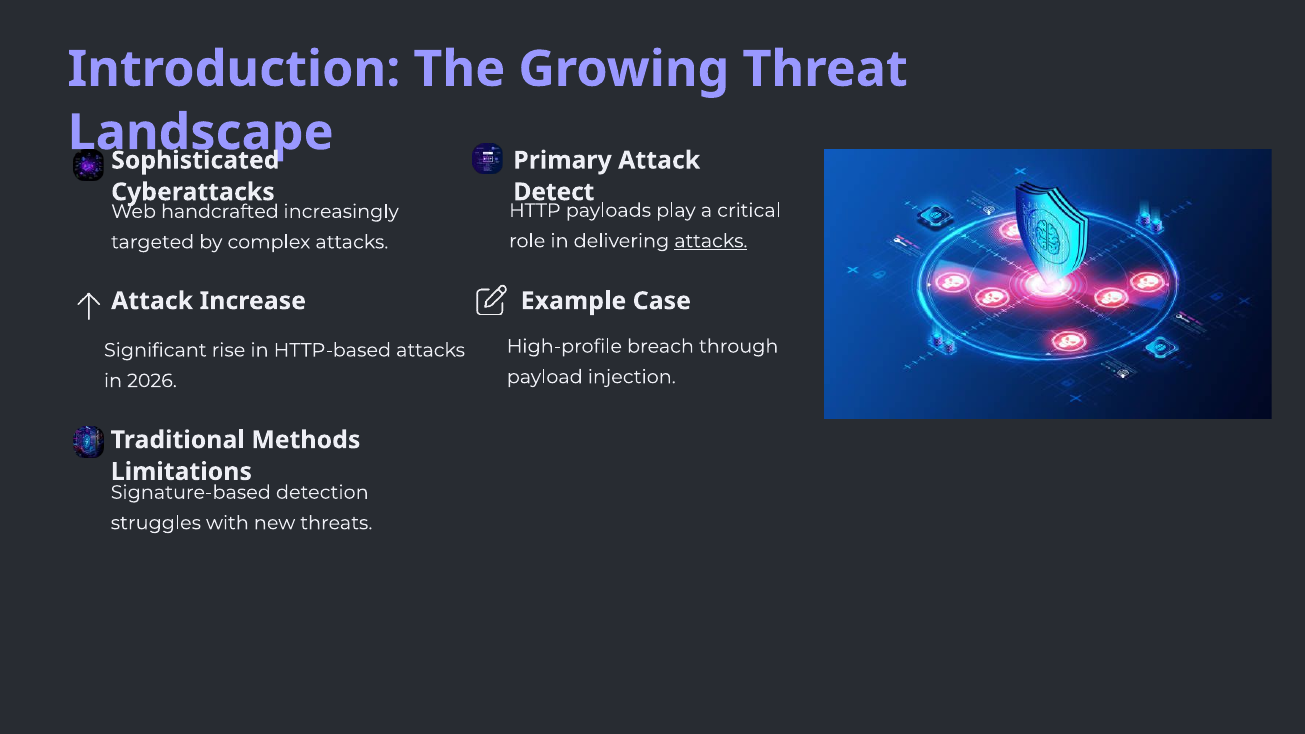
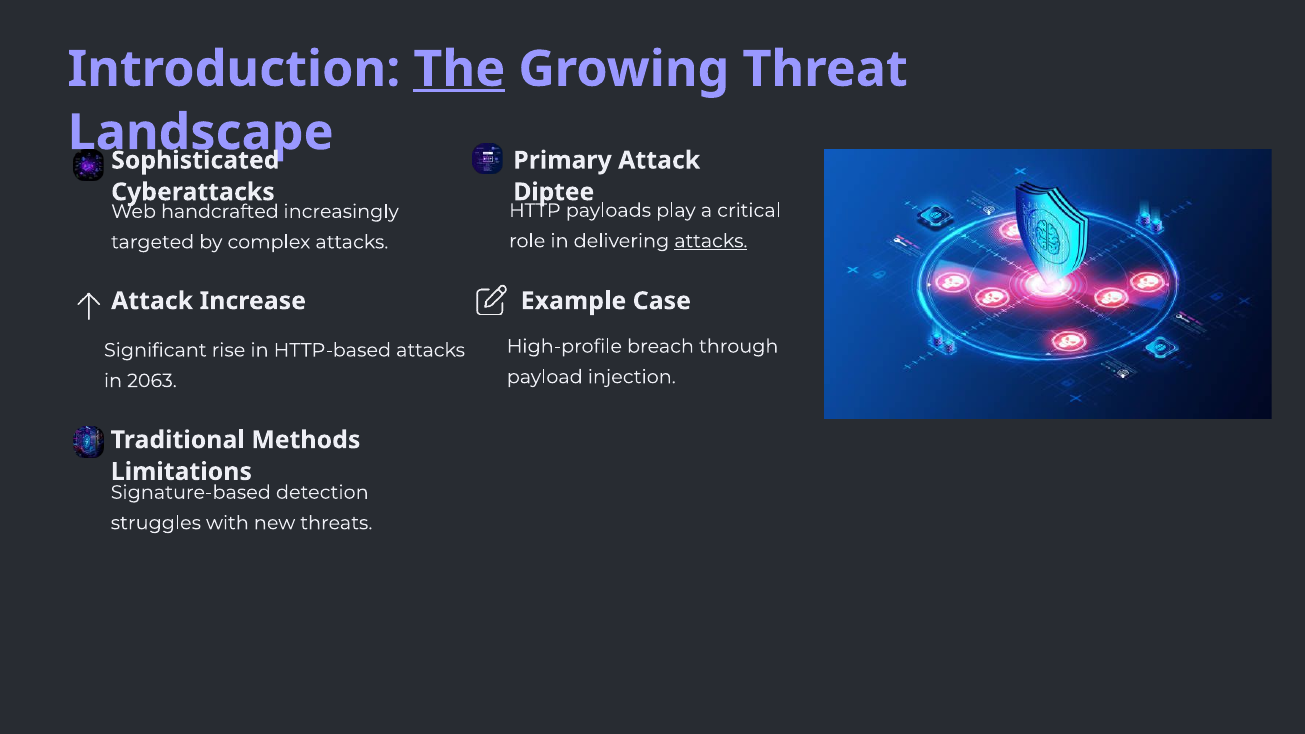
The underline: none -> present (459, 69)
Detect: Detect -> Diptee (554, 192)
2026: 2026 -> 2063 (152, 381)
